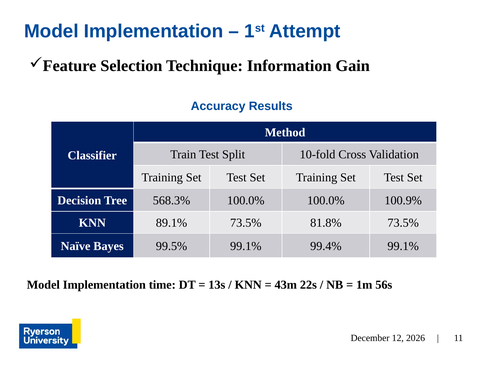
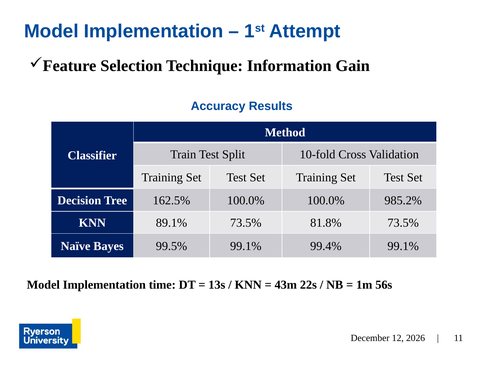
568.3%: 568.3% -> 162.5% (172, 200)
100.9%: 100.9% -> 985.2% (403, 200)
